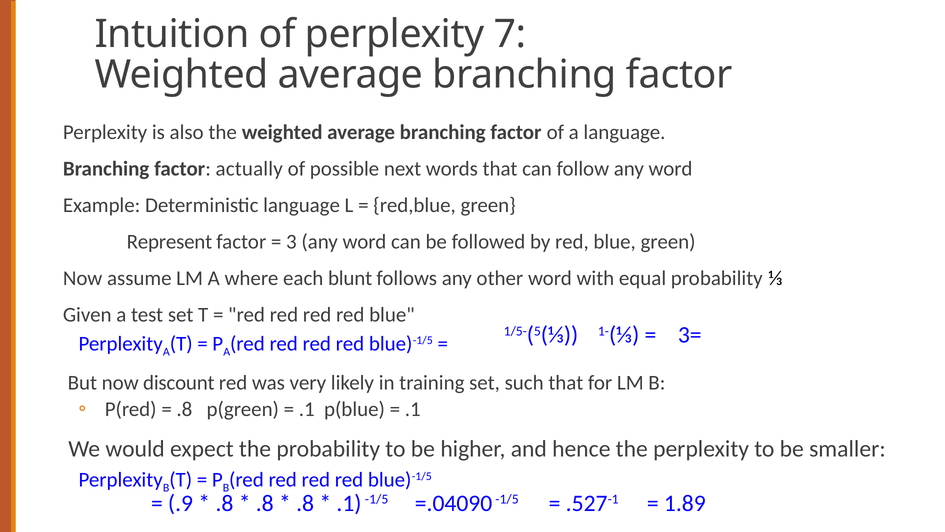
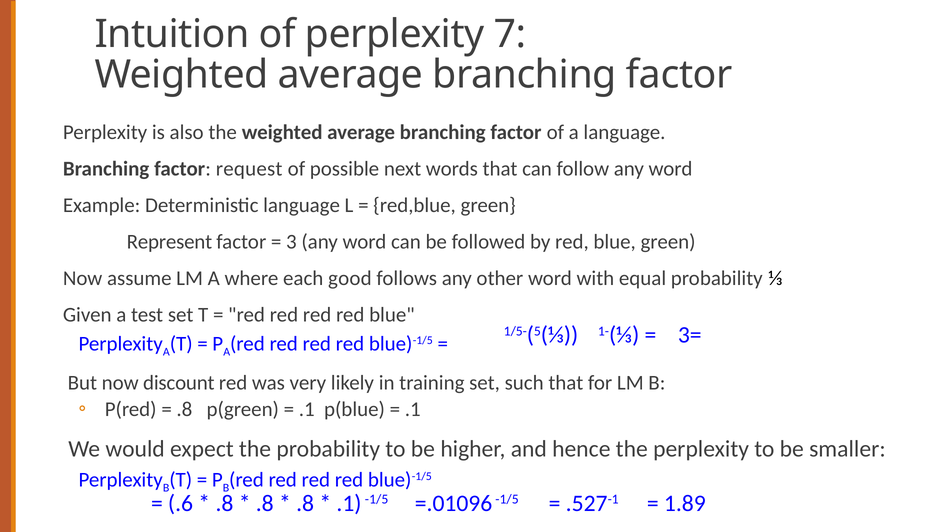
actually: actually -> request (249, 169)
blunt: blunt -> good (350, 278)
.9: .9 -> .6 (181, 503)
=.04090: =.04090 -> =.01096 (454, 503)
